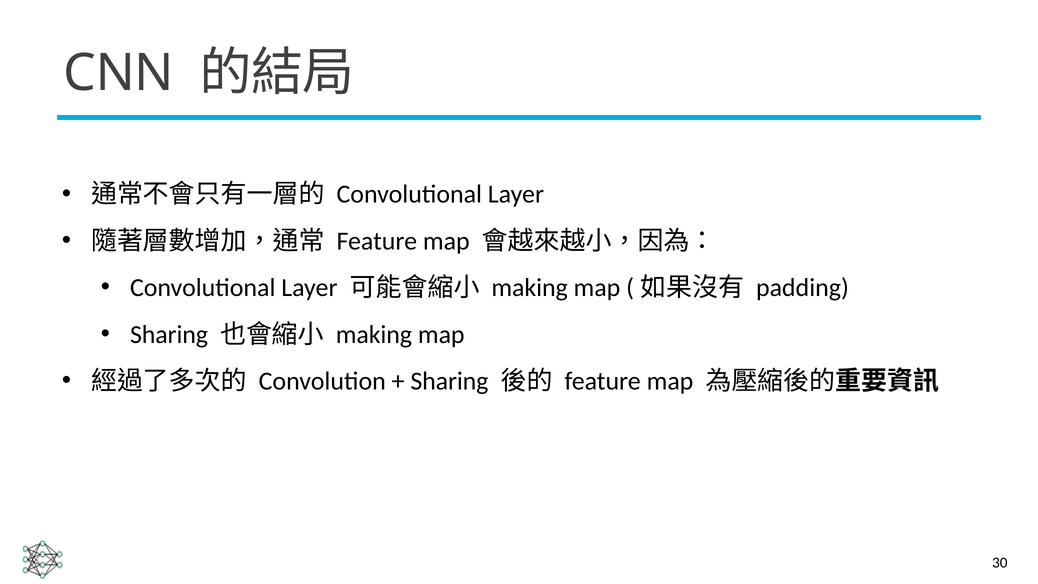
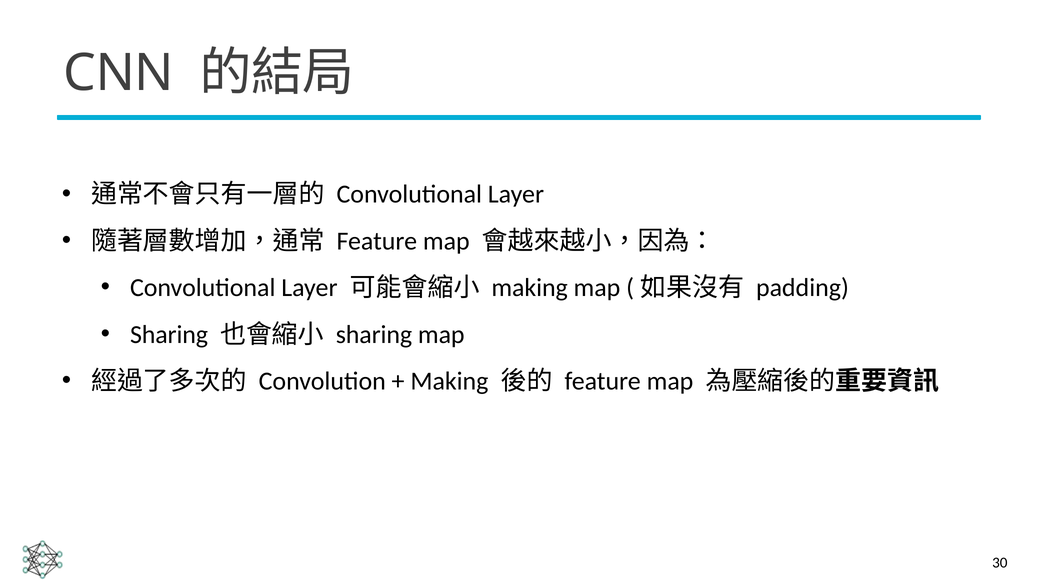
making: making -> sharing (374, 334)
Sharing: Sharing -> Making (449, 381)
